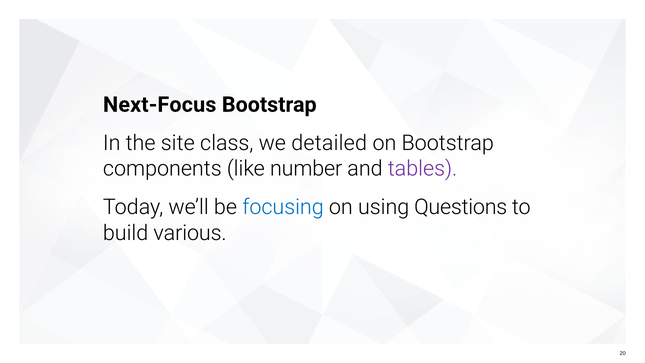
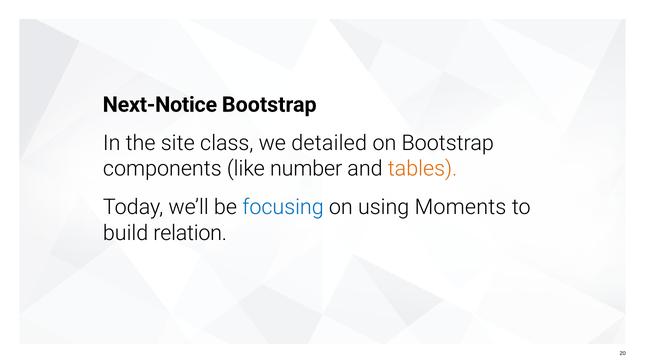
Next-Focus: Next-Focus -> Next-Notice (160, 105)
tables colour: purple -> orange (422, 169)
Questions: Questions -> Moments (460, 207)
various: various -> relation (190, 233)
